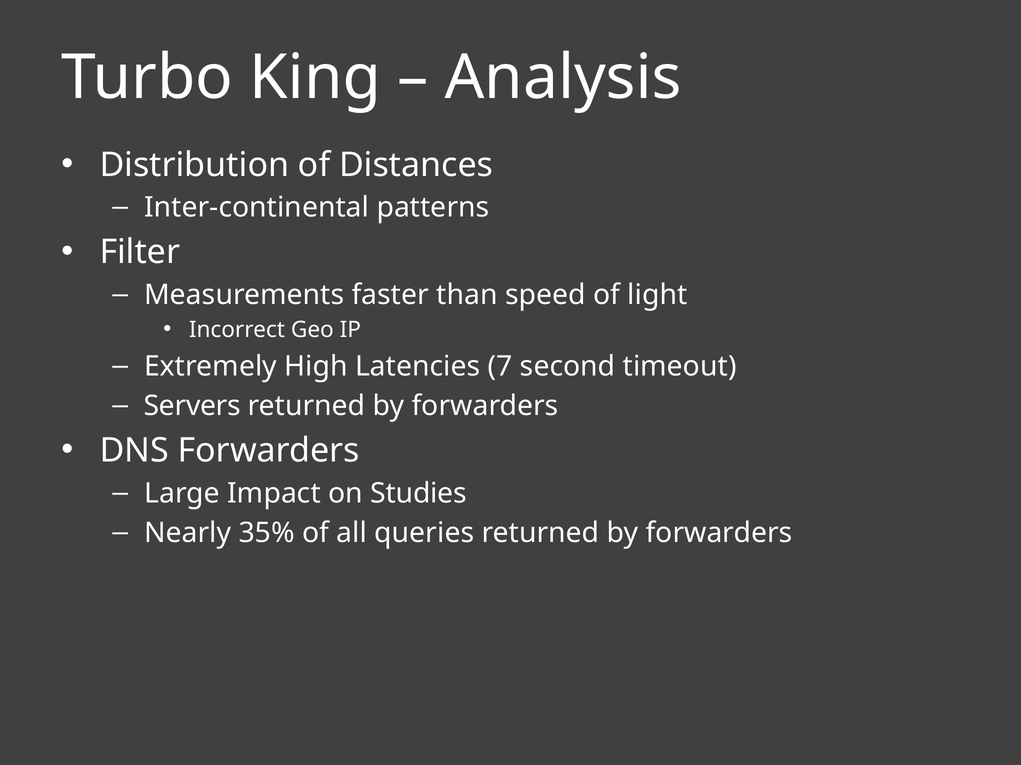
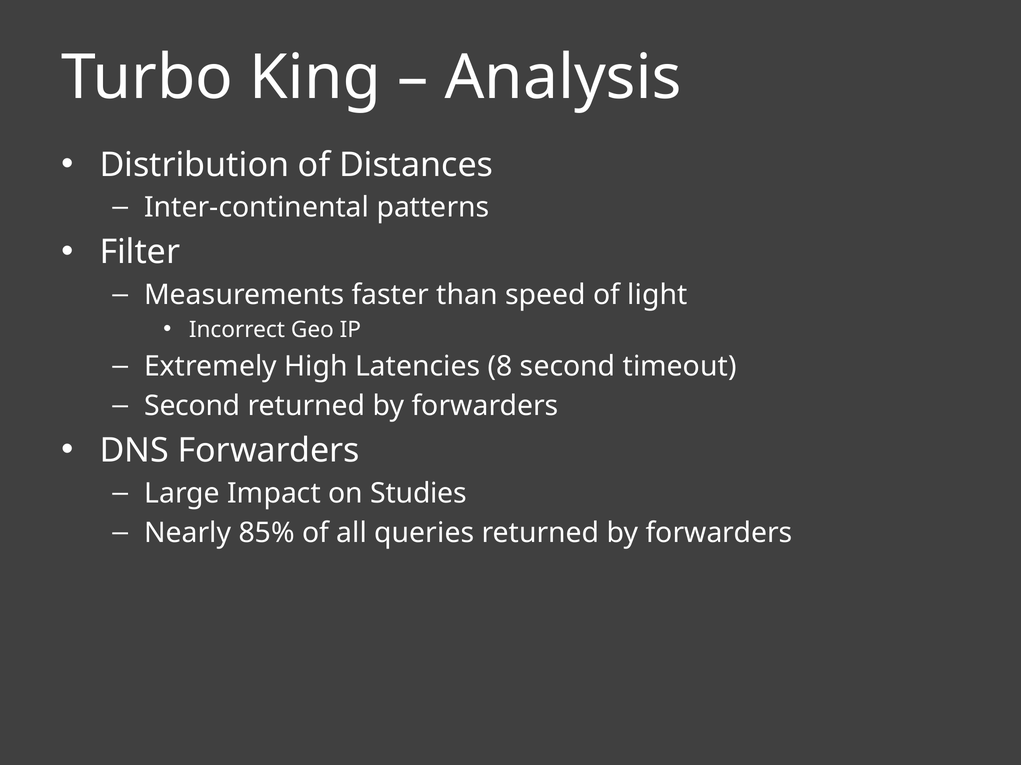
7: 7 -> 8 (500, 367)
Servers: Servers -> Second (192, 406)
35%: 35% -> 85% (267, 534)
